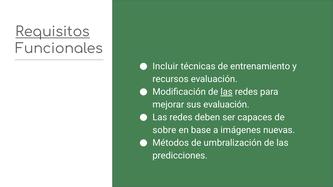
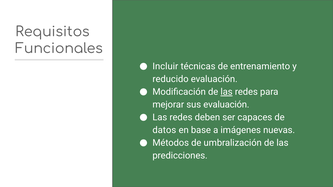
Requisitos underline: present -> none (53, 32)
recursos: recursos -> reducido (170, 79)
sobre: sobre -> datos (164, 130)
